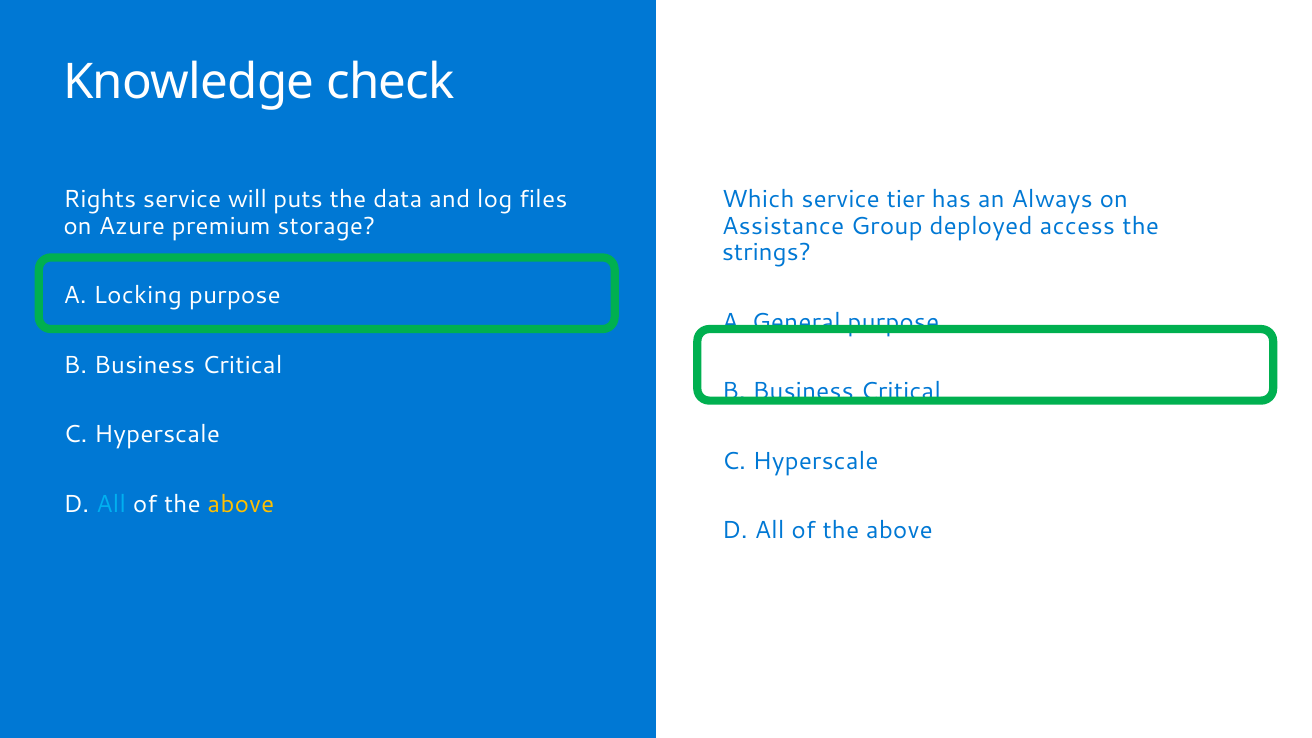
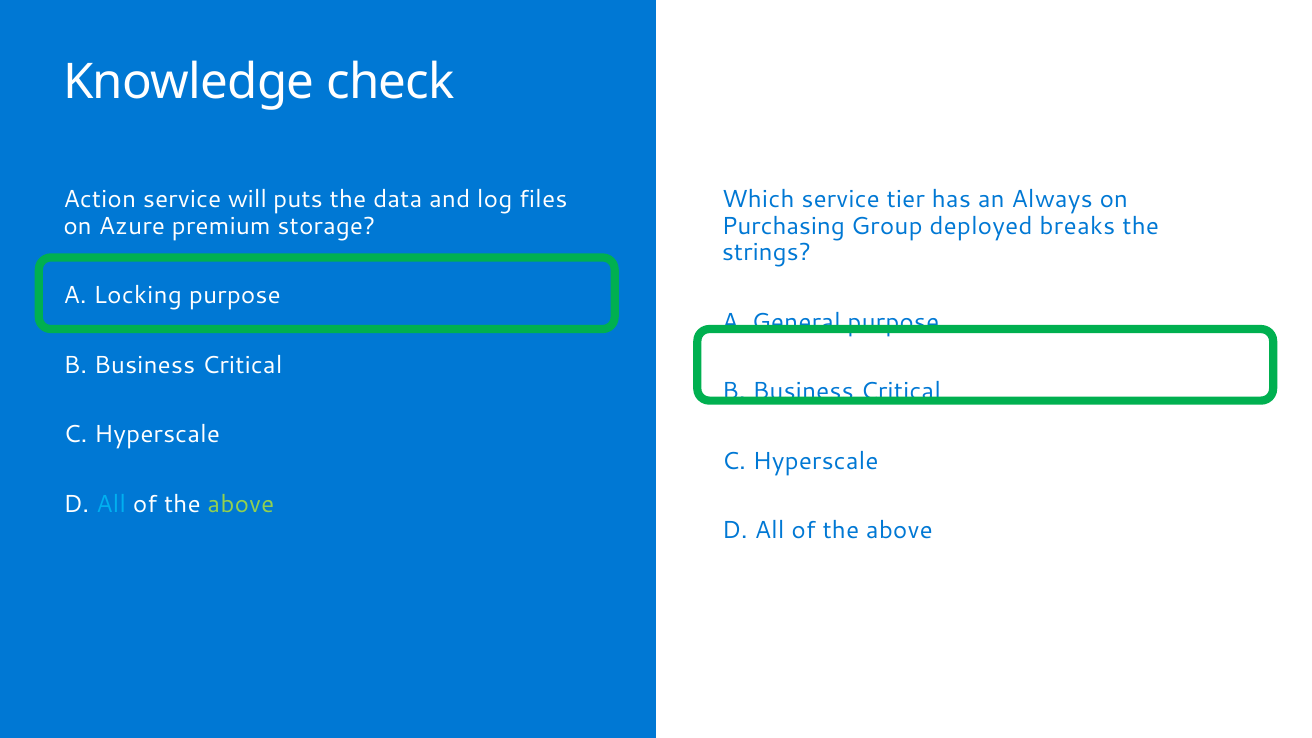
Rights: Rights -> Action (100, 199)
Assistance: Assistance -> Purchasing (783, 226)
access: access -> breaks (1077, 226)
above colour: yellow -> light green (241, 504)
